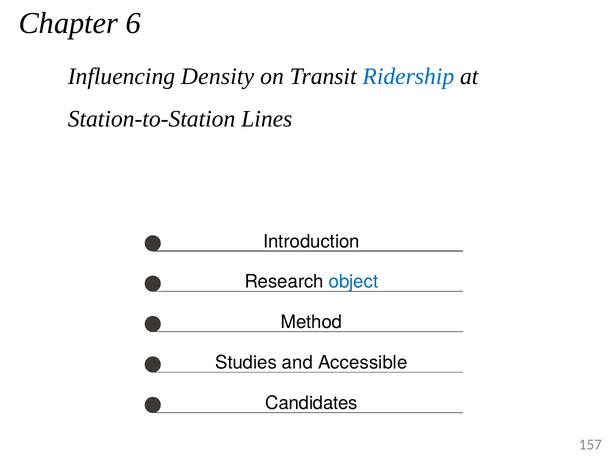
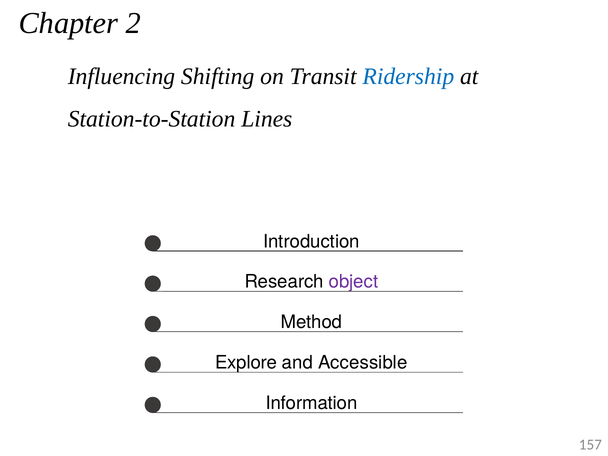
6: 6 -> 2 (133, 23)
Density: Density -> Shifting (218, 76)
object colour: blue -> purple (353, 282)
Studies: Studies -> Explore (246, 362)
Candidates: Candidates -> Information (311, 403)
